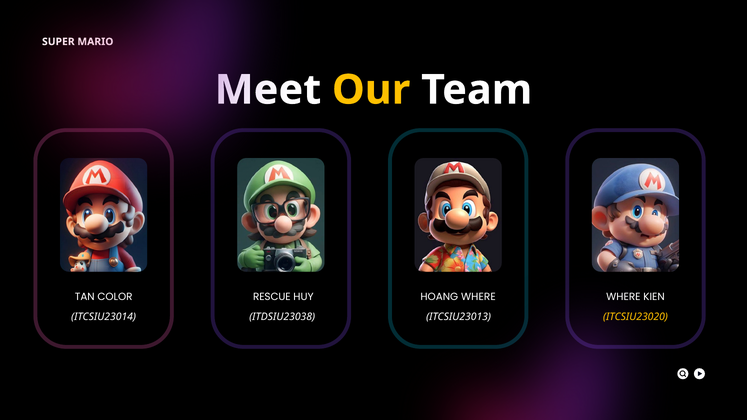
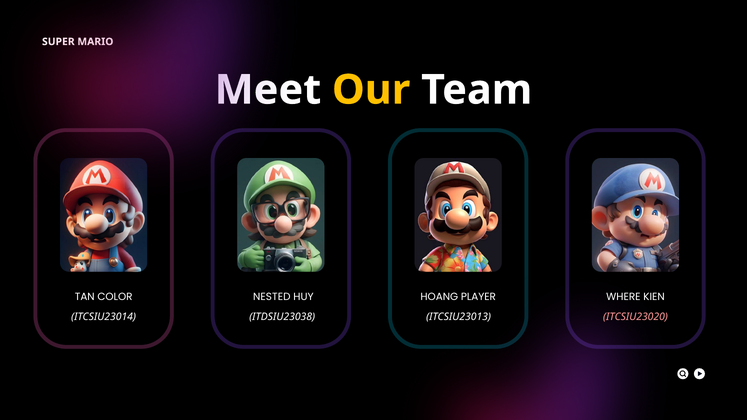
RESCUE: RESCUE -> NESTED (272, 297)
HOANG WHERE: WHERE -> PLAYER (478, 297)
ITCSIU23020 colour: yellow -> pink (635, 317)
